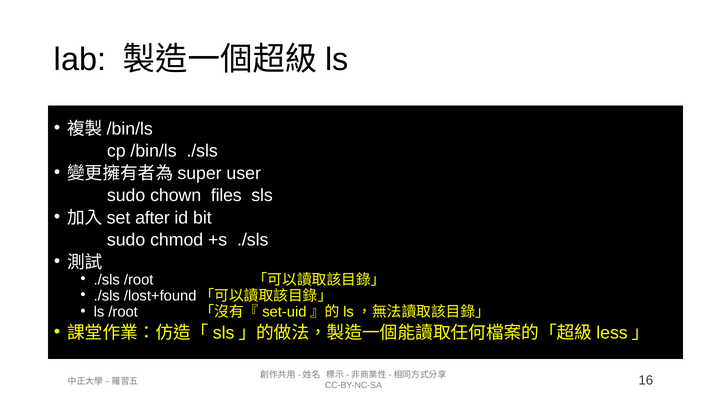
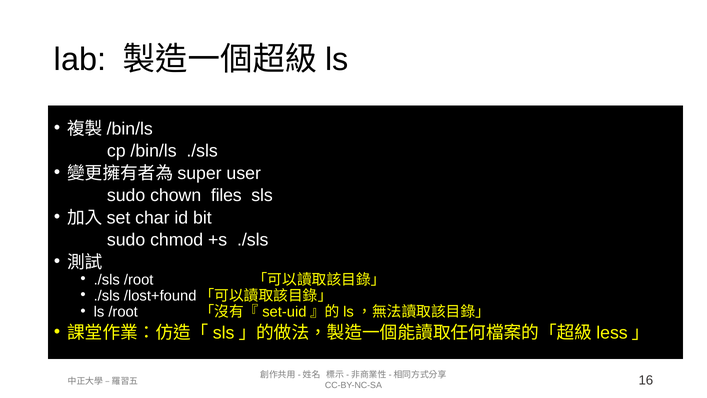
after: after -> char (152, 218)
